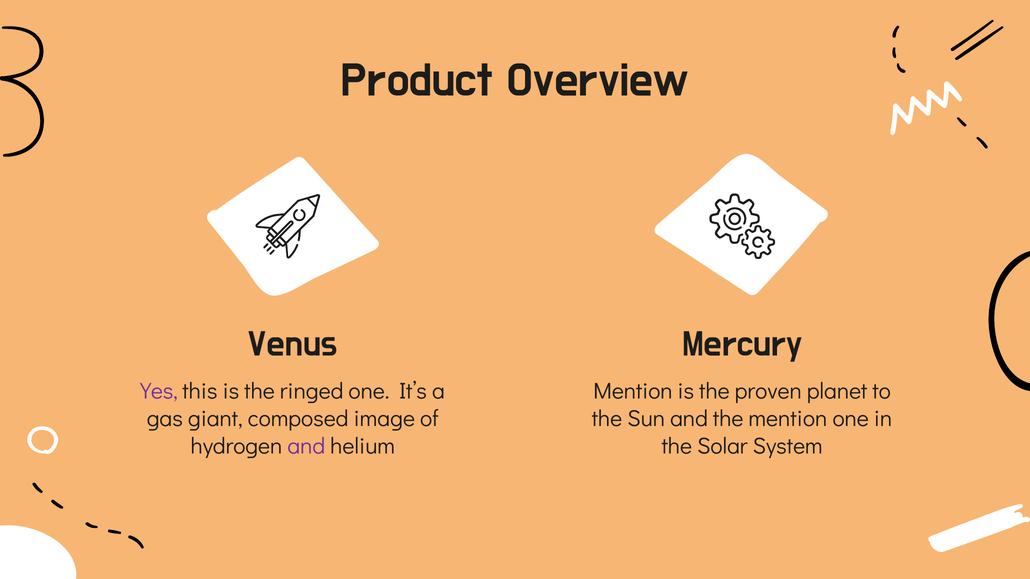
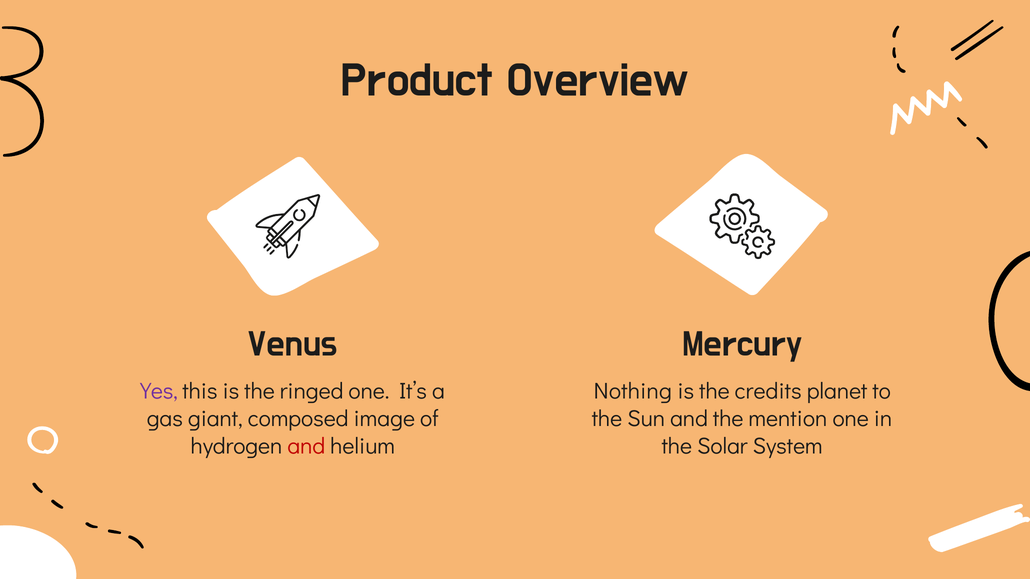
Mention: Mention -> Nothing (633, 392)
proven: proven -> credits (768, 392)
and colour: purple -> red (306, 446)
